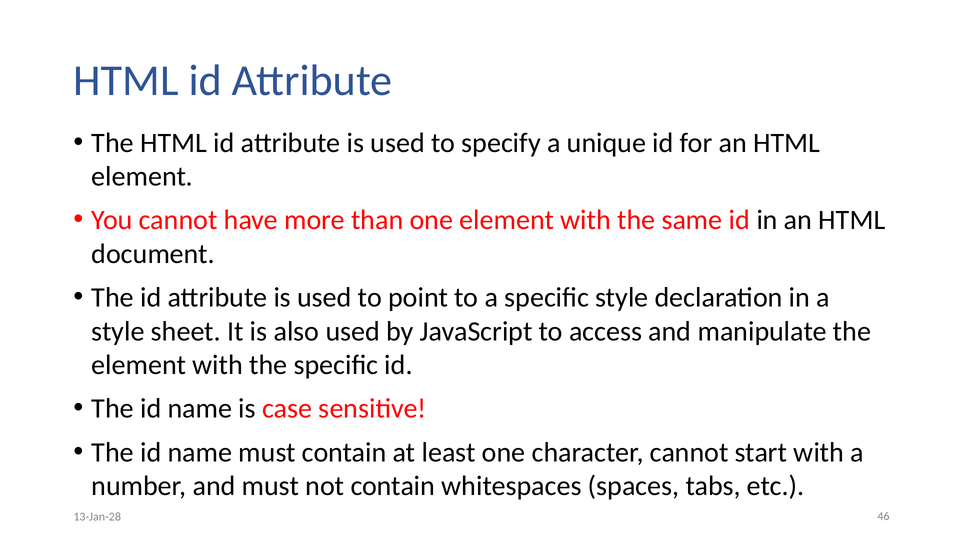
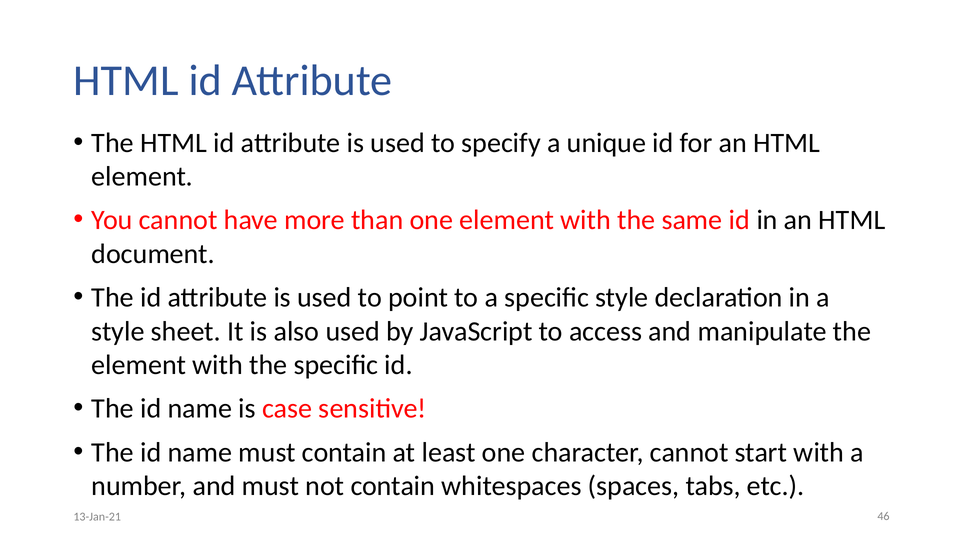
13-Jan-28: 13-Jan-28 -> 13-Jan-21 (97, 517)
